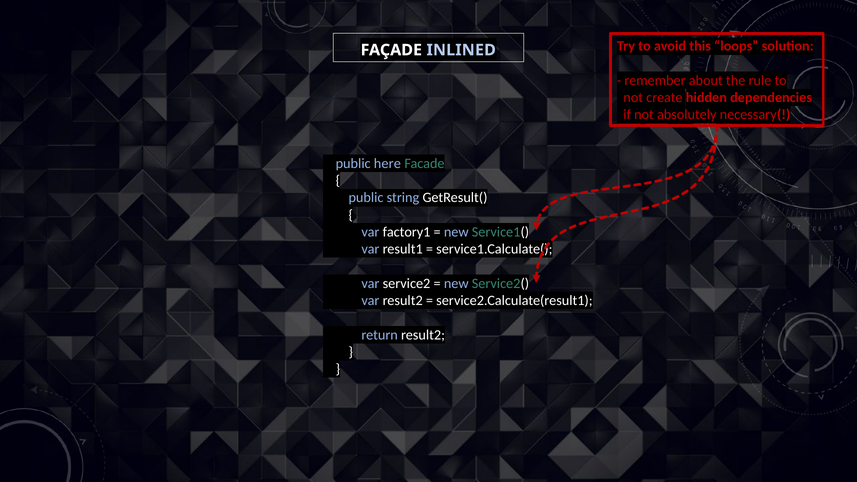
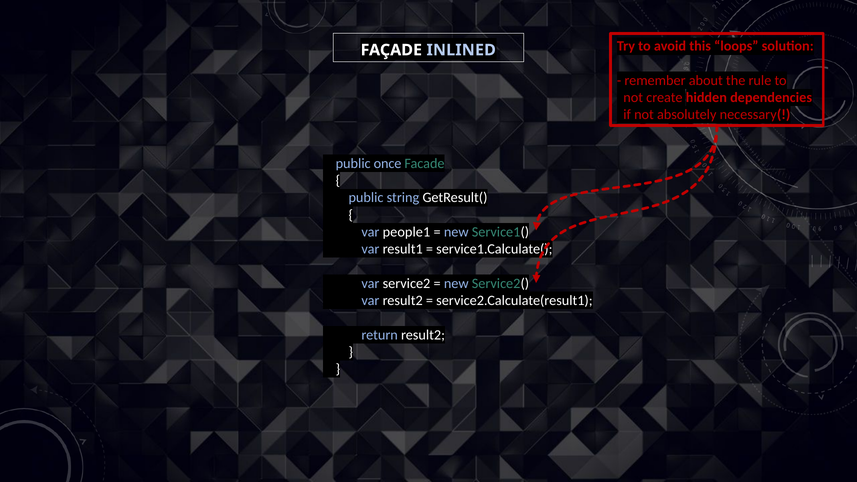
here: here -> once (388, 164)
factory1: factory1 -> people1 (406, 232)
